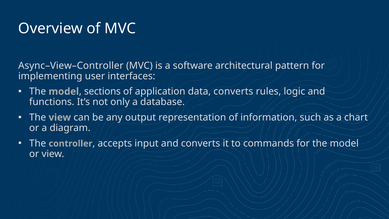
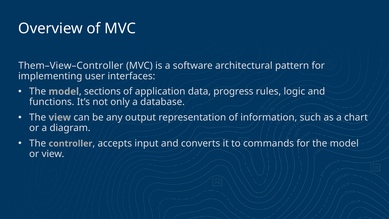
Async–View–Controller: Async–View–Controller -> Them–View–Controller (71, 66)
data converts: converts -> progress (233, 91)
